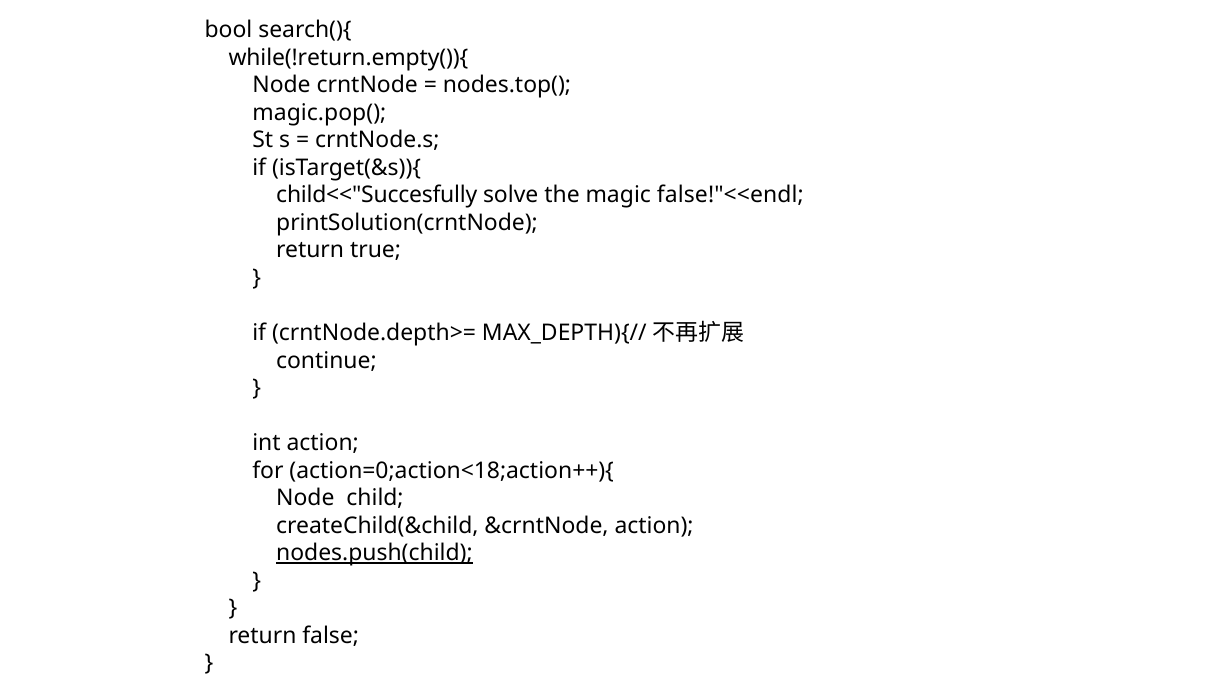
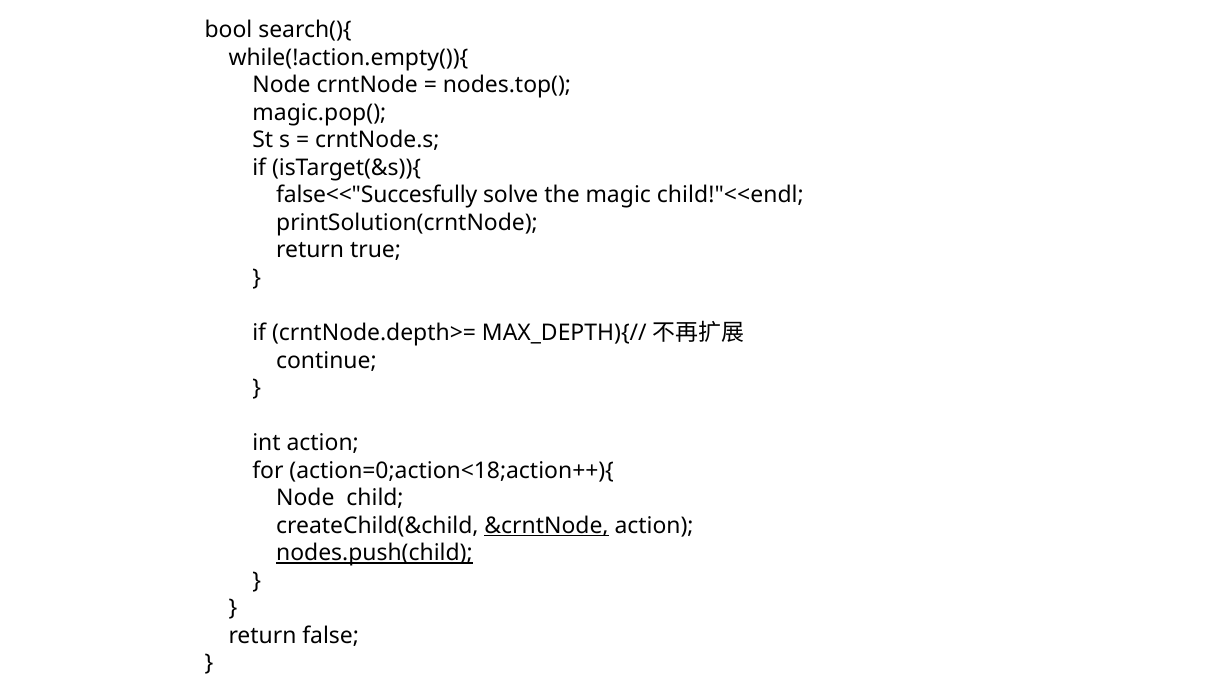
while(!return.empty()){: while(!return.empty()){ -> while(!action.empty()){ (348, 58)
child<<"Succesfully: child<<"Succesfully -> false<<"Succesfully (377, 195)
false!"<<endl: false!"<<endl -> child!"<<endl (730, 195)
&crntNode underline: none -> present (546, 526)
